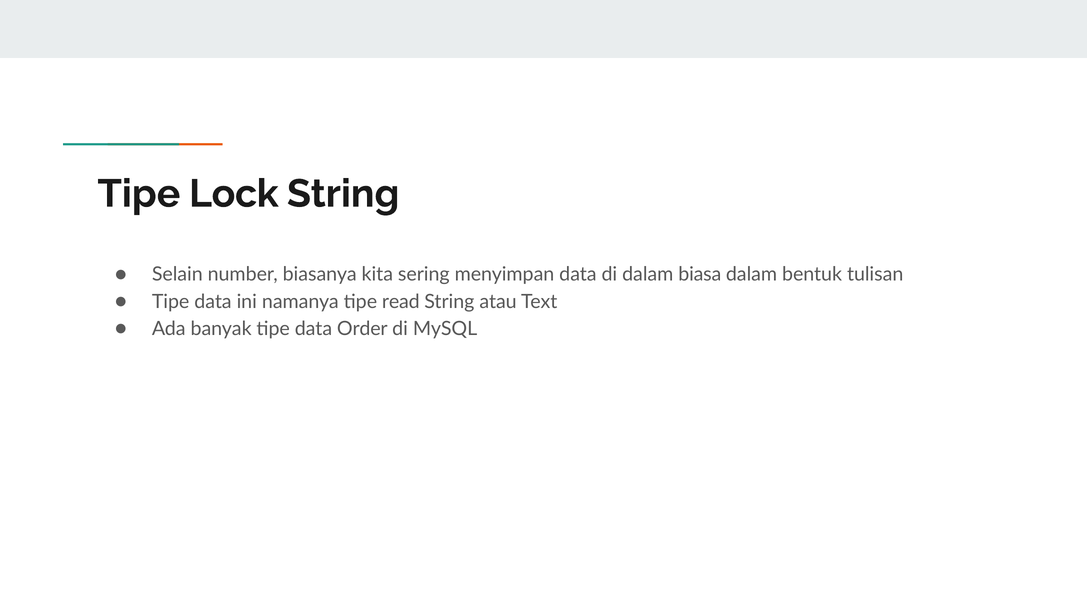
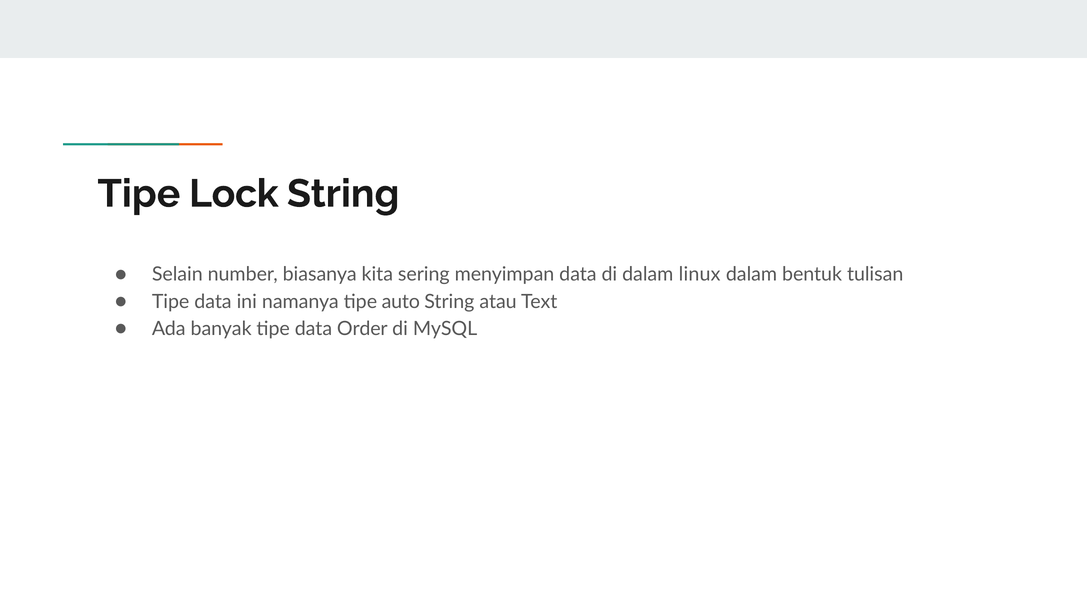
biasa: biasa -> linux (700, 275)
read: read -> auto (401, 302)
